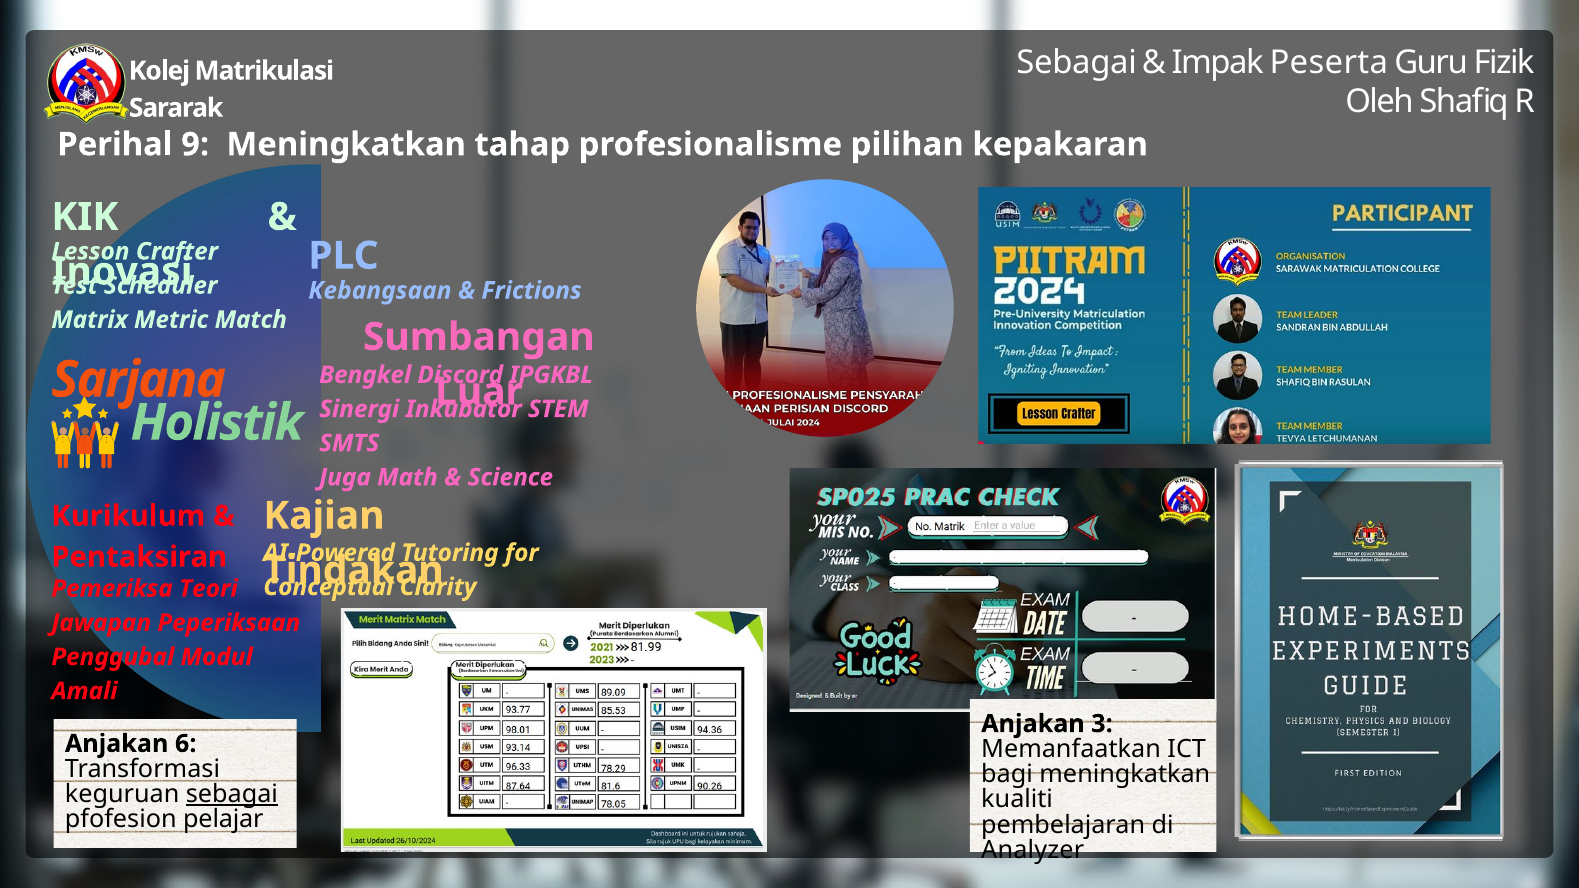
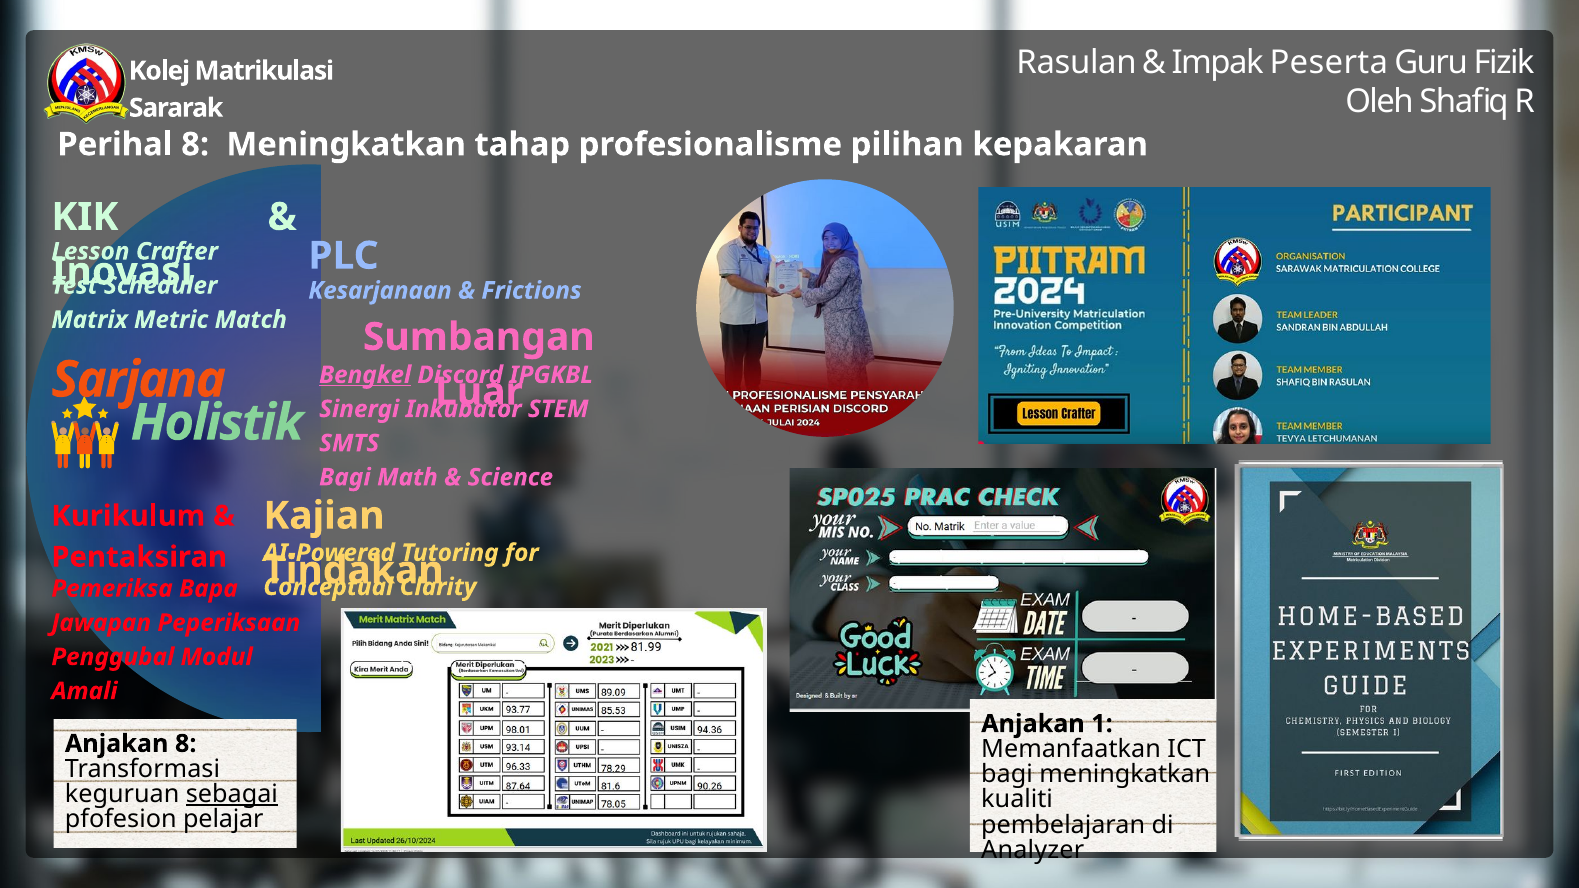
Sebagai: Sebagai -> Rasulan (1077, 62)
Perihal 9: 9 -> 8 (195, 144)
Kebangsaan: Kebangsaan -> Kesarjanaan (380, 291)
Bengkel underline: none -> present (365, 375)
Juga: Juga -> Bagi (345, 477)
Teori: Teori -> Bapa (208, 589)
3: 3 -> 1 (1102, 724)
Anjakan 6: 6 -> 8 (186, 744)
